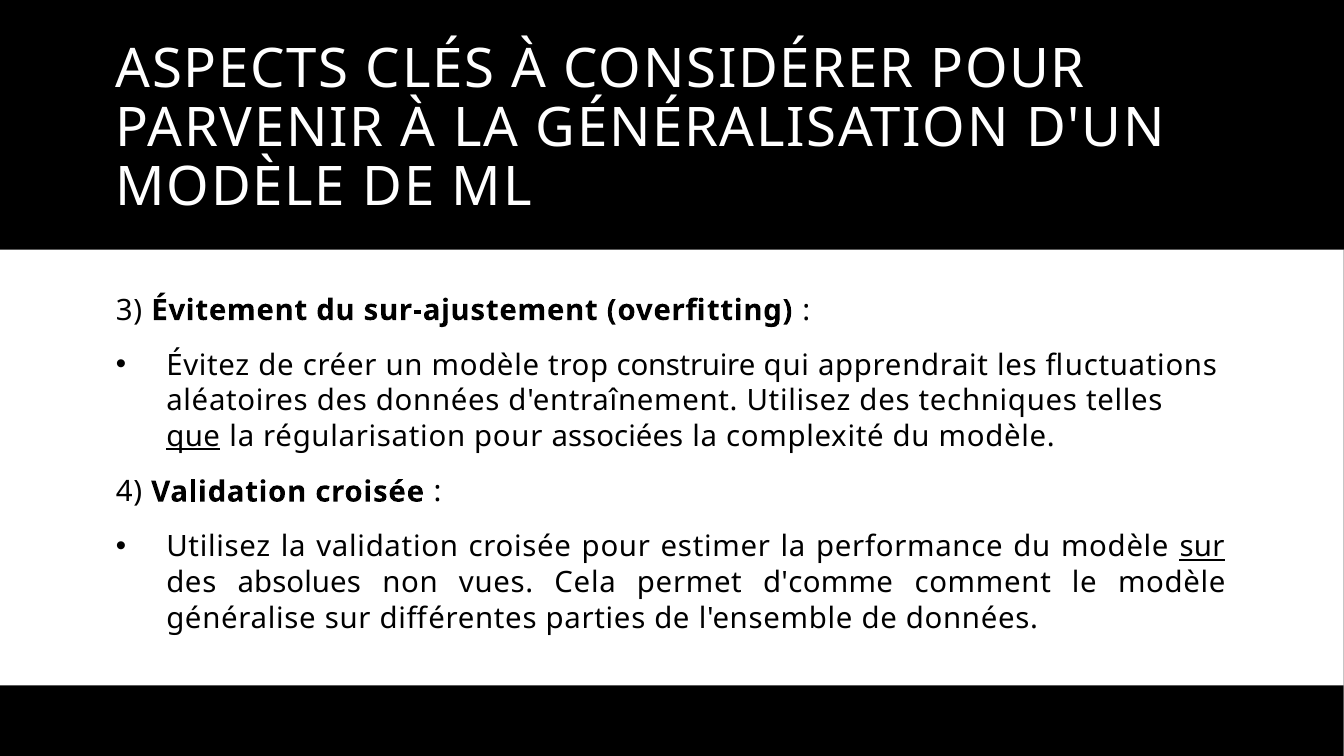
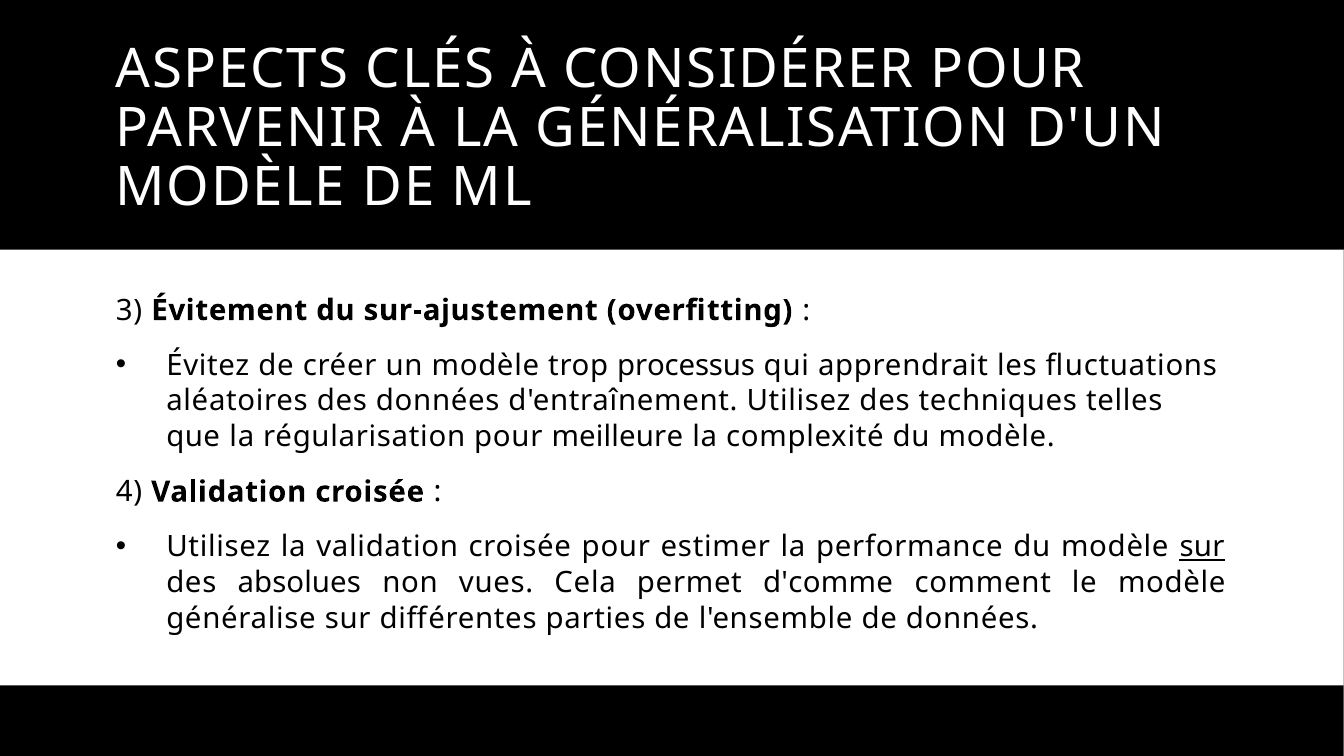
construire: construire -> processus (686, 366)
que underline: present -> none (193, 437)
associées: associées -> meilleure (617, 437)
